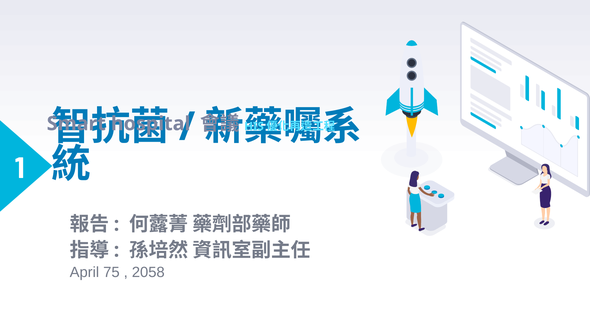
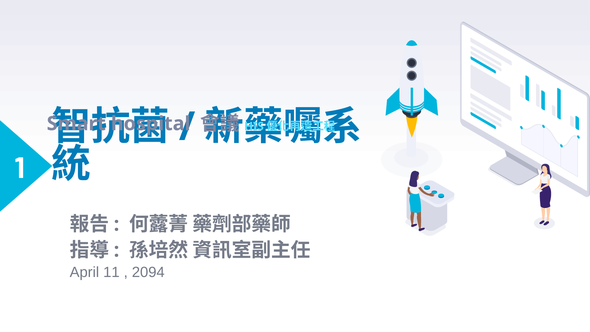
75: 75 -> 11 (111, 272)
2058: 2058 -> 2094 (148, 272)
